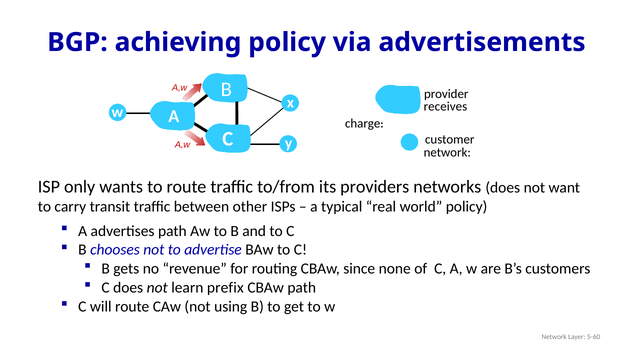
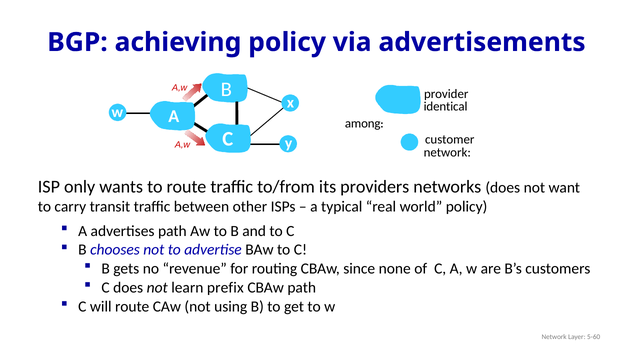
receives: receives -> identical (446, 107)
charge: charge -> among (363, 123)
